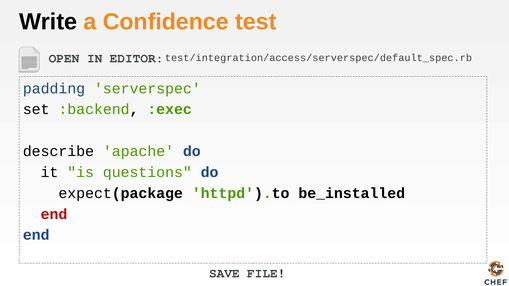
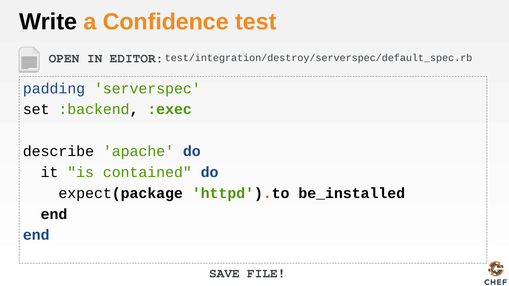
test/integration/access/serverspec/default_spec.rb: test/integration/access/serverspec/default_spec.rb -> test/integration/destroy/serverspec/default_spec.rb (319, 58)
questions: questions -> contained (147, 172)
end colour: red -> black (54, 214)
